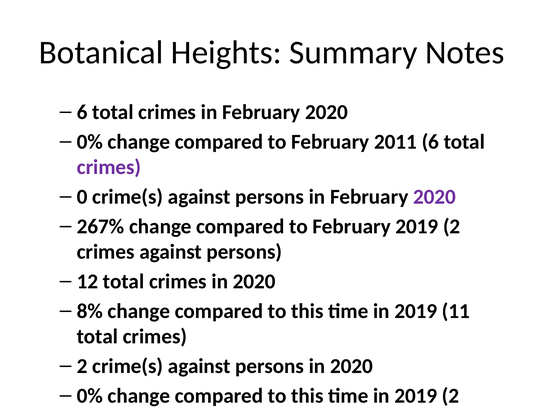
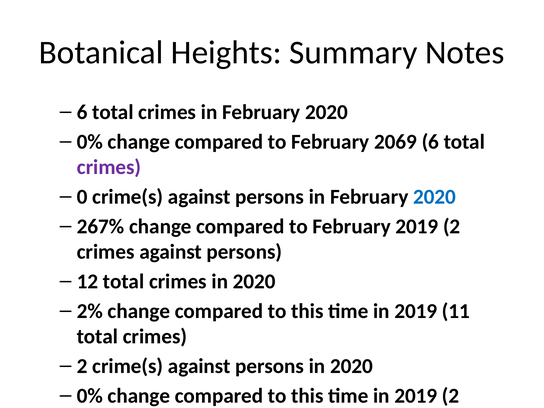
2011: 2011 -> 2069 (395, 142)
2020 colour: purple -> blue (435, 197)
8%: 8% -> 2% (90, 311)
